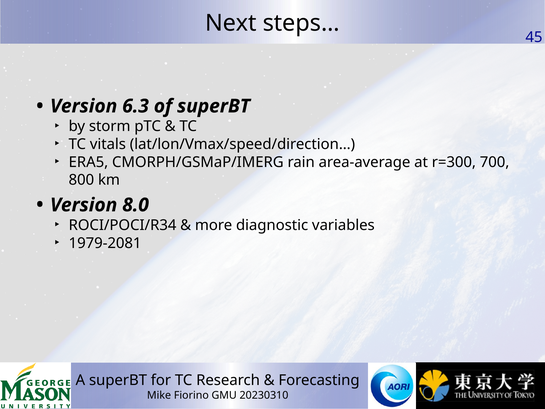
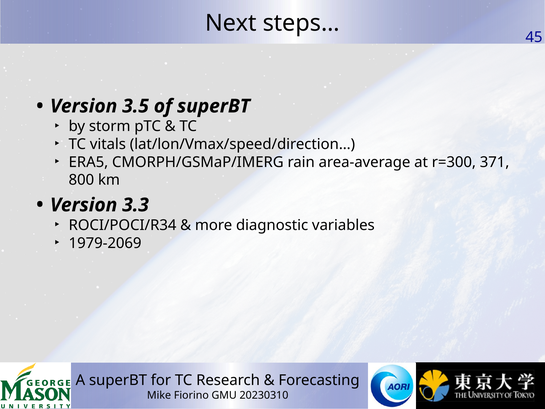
6.3: 6.3 -> 3.5 (136, 106)
700: 700 -> 371 (495, 162)
8.0: 8.0 -> 3.3 (136, 205)
1979-2081: 1979-2081 -> 1979-2069 (105, 243)
